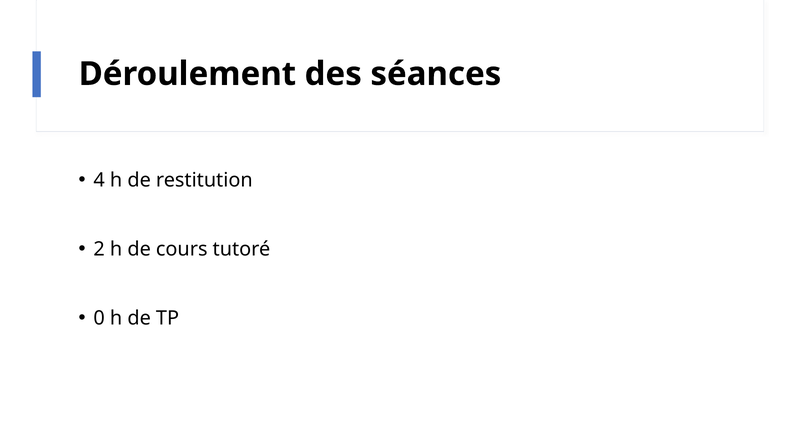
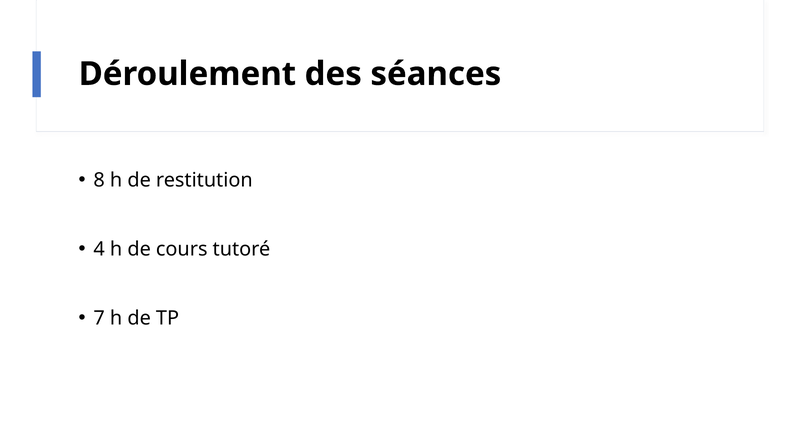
4: 4 -> 8 (99, 180)
2: 2 -> 4 (99, 249)
0: 0 -> 7 (99, 318)
